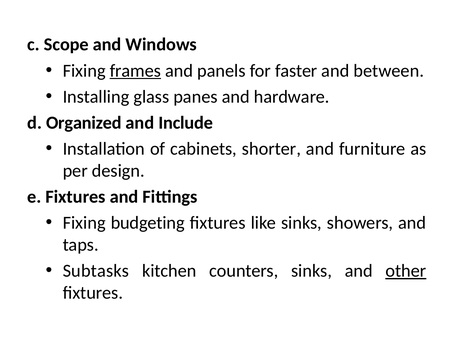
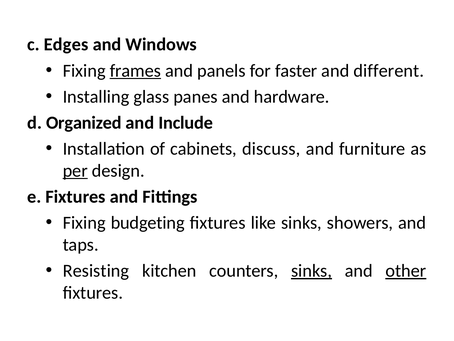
Scope: Scope -> Edges (66, 45)
between: between -> different (389, 71)
shorter: shorter -> discuss (271, 148)
per underline: none -> present (75, 170)
Subtasks: Subtasks -> Resisting (96, 270)
sinks underline: none -> present (312, 270)
